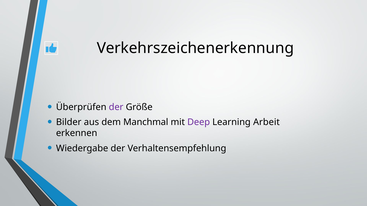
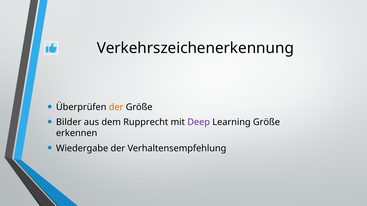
der colour: purple -> orange (116, 107)
Manchmal: Manchmal -> Rupprecht (146, 122)
Learning Arbeit: Arbeit -> Größe (267, 122)
